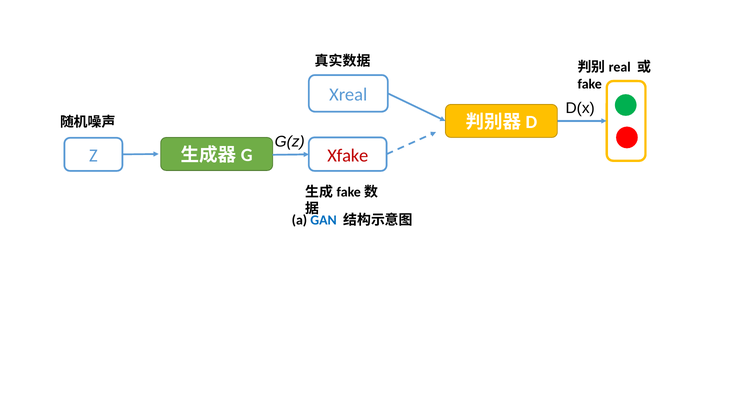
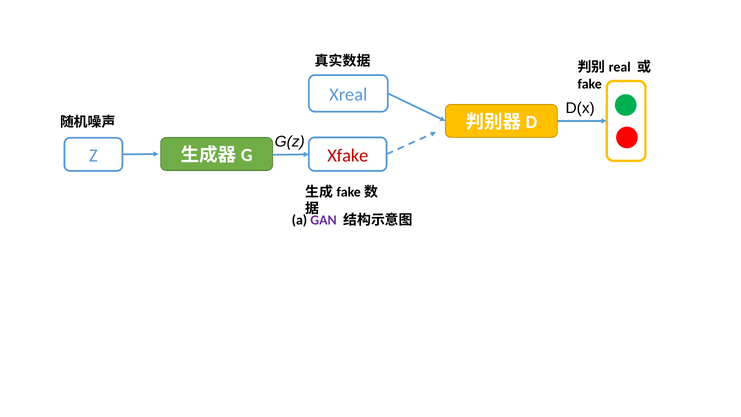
GAN colour: blue -> purple (324, 220)
